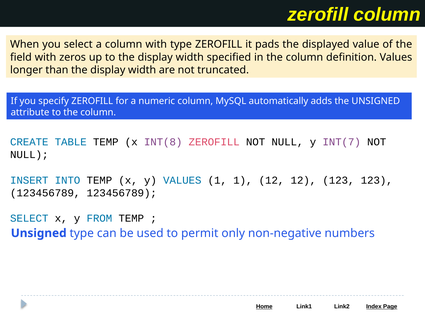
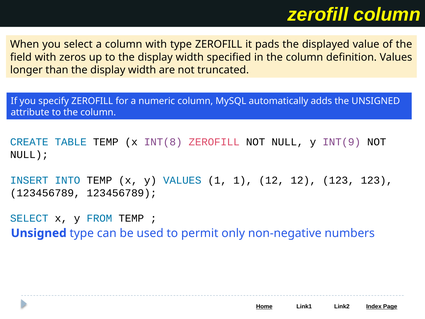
INT(7: INT(7 -> INT(9 (342, 142)
